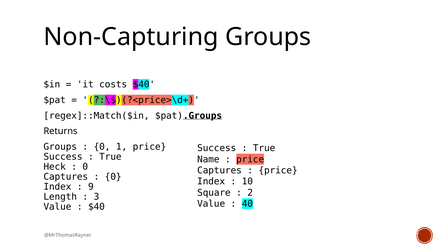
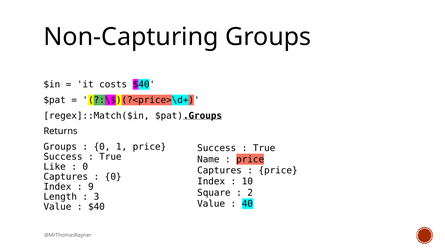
Heck: Heck -> Like (55, 167)
